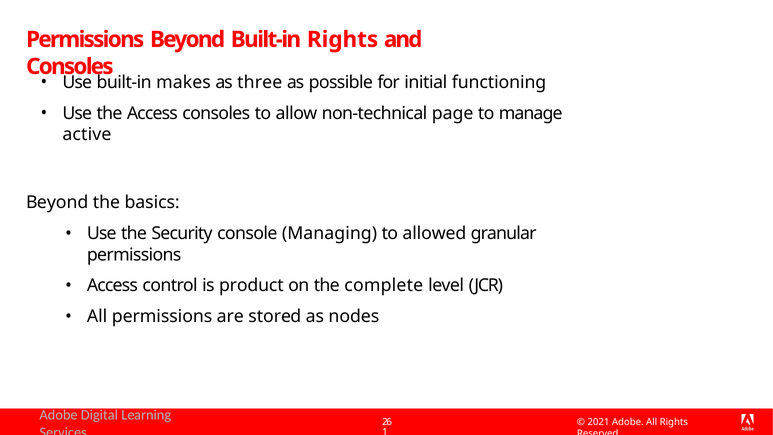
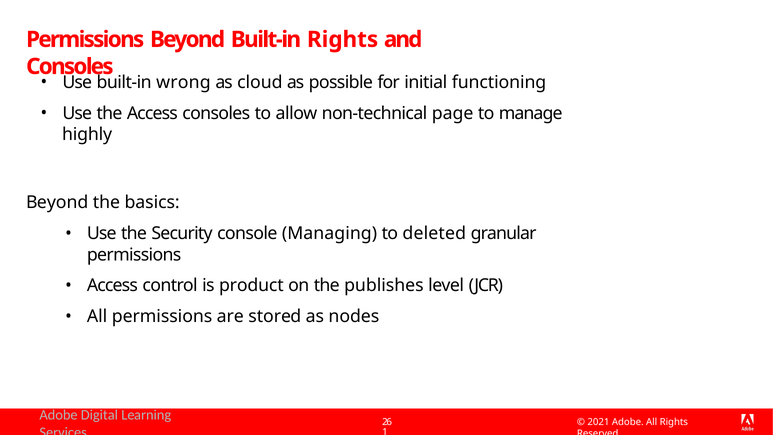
makes: makes -> wrong (183, 82)
three: three -> cloud (260, 82)
active: active -> highly (87, 134)
allowed: allowed -> deleted (434, 233)
complete: complete -> publishes (384, 285)
